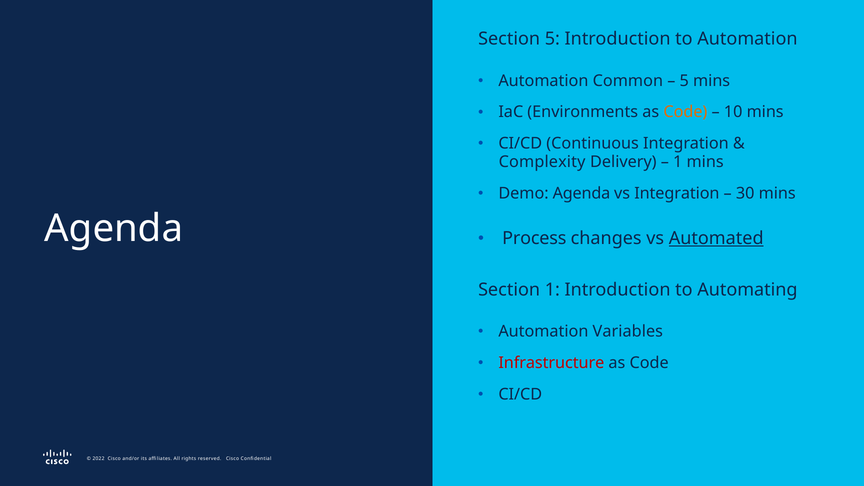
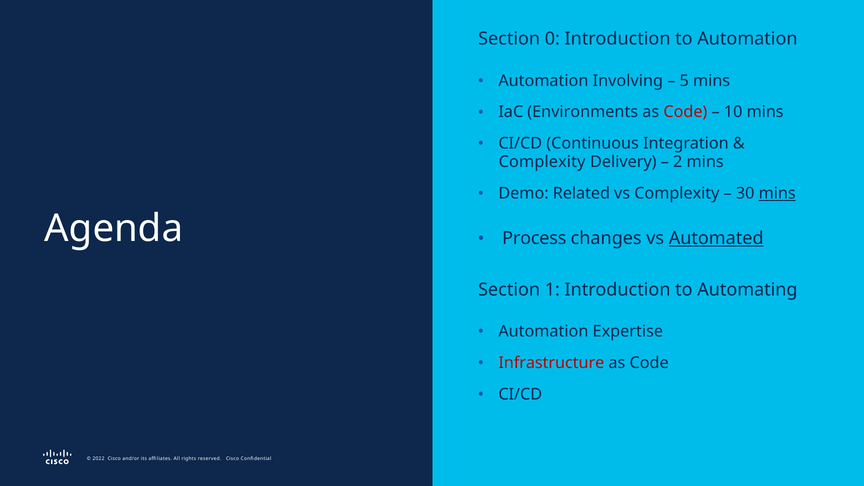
Section 5: 5 -> 0 (552, 39)
Common: Common -> Involving (628, 81)
Code colour: orange -> red (685, 112)
1: 1 -> 2 (678, 162)
Demo Agenda: Agenda -> Related (581, 193)
vs Integration: Integration -> Complexity (677, 193)
mins underline: none -> present (777, 193)
Variables: Variables -> Expertise (628, 332)
